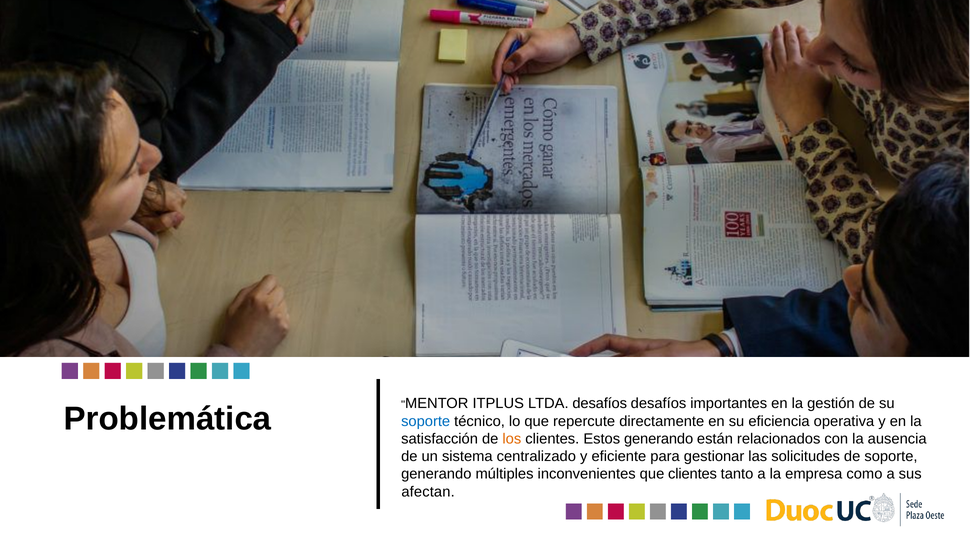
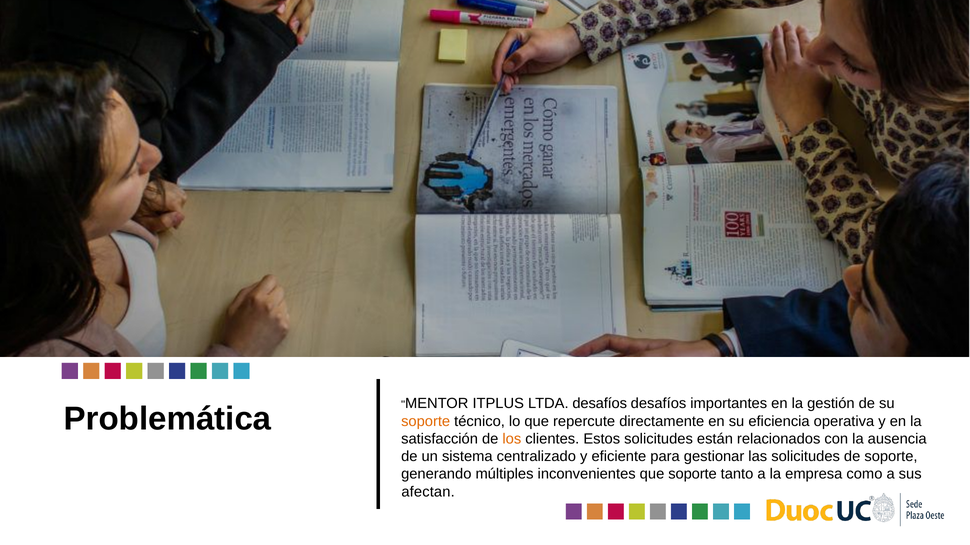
soporte colour: blue -> orange (426, 422)
Estos generando: generando -> solicitudes (659, 439)
que clientes: clientes -> soporte (693, 475)
